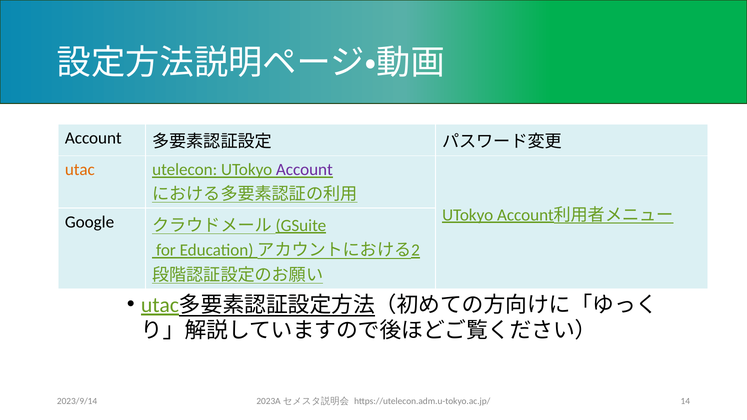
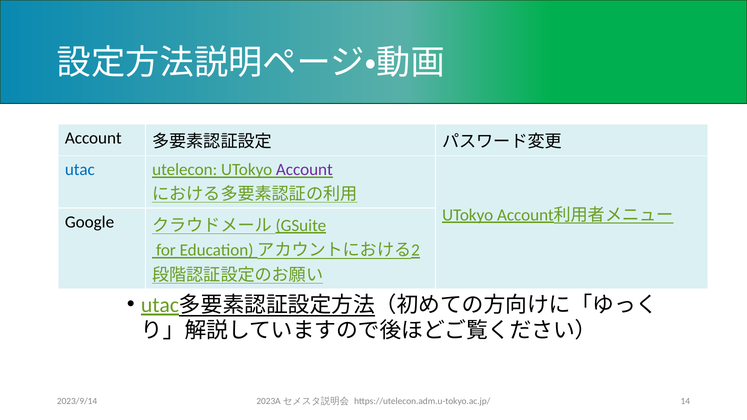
utac colour: orange -> blue (80, 170)
